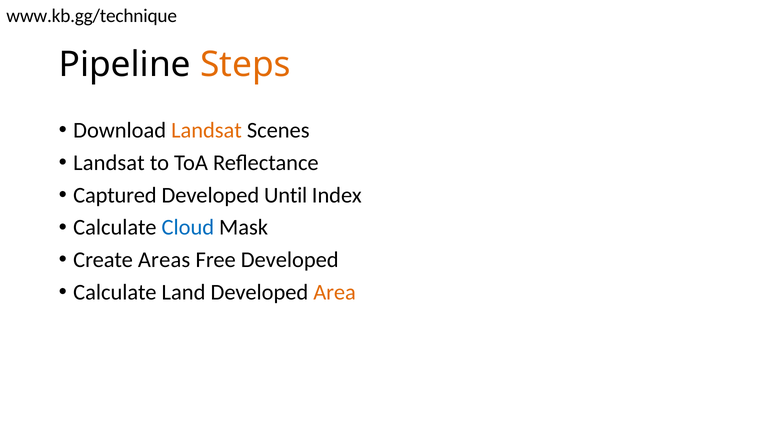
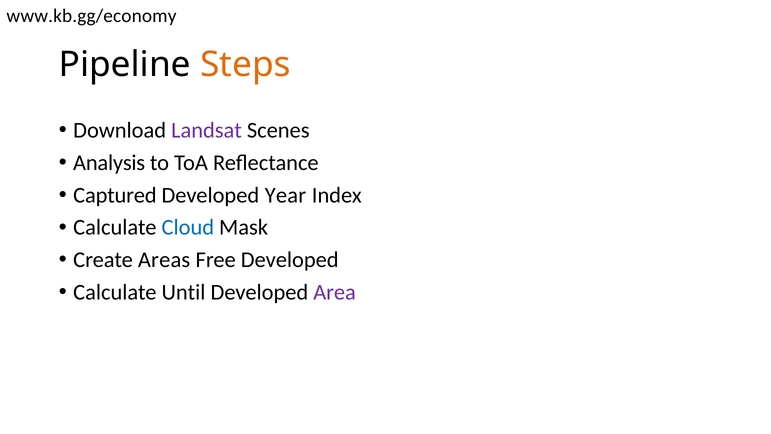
www.kb.gg/technique: www.kb.gg/technique -> www.kb.gg/economy (91, 16)
Landsat colour: orange -> purple (207, 130)
Landsat: Landsat -> Analysis (109, 163)
Until: Until -> Year (285, 195)
Land: Land -> Until (184, 292)
Area colour: orange -> purple (335, 292)
